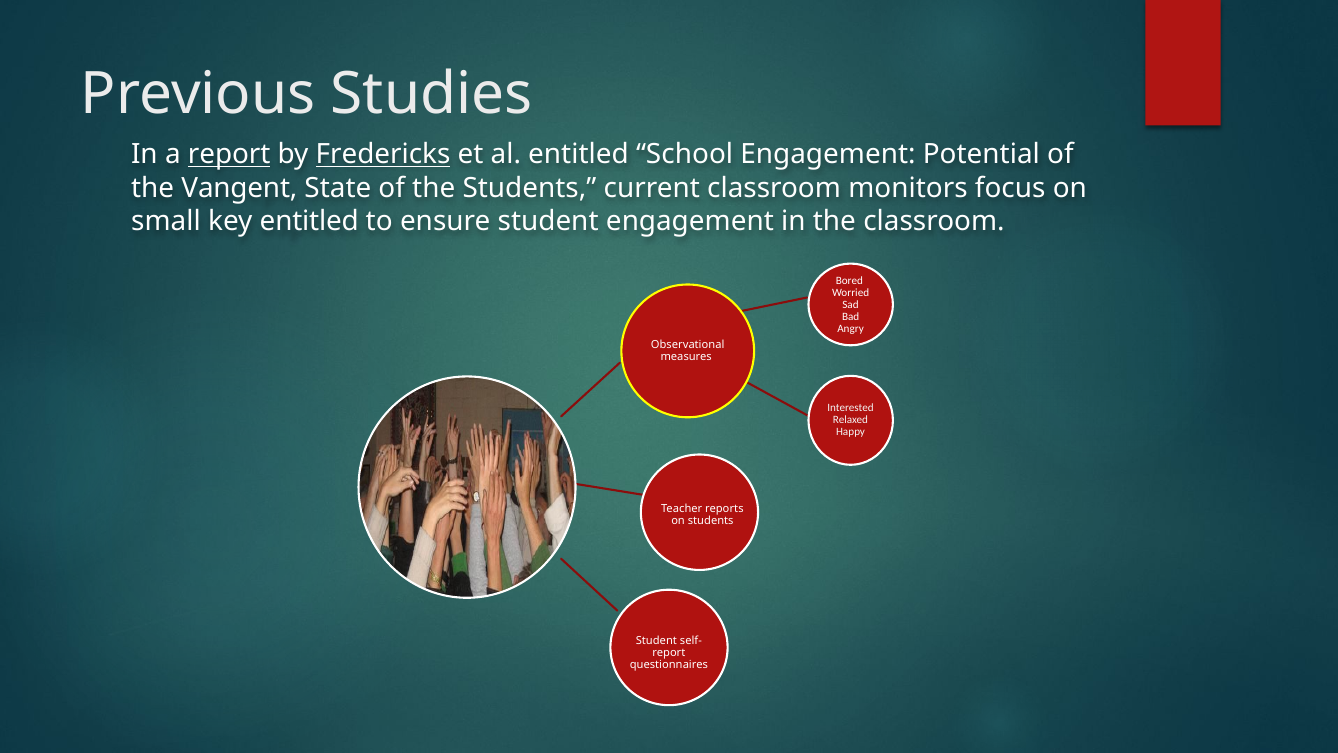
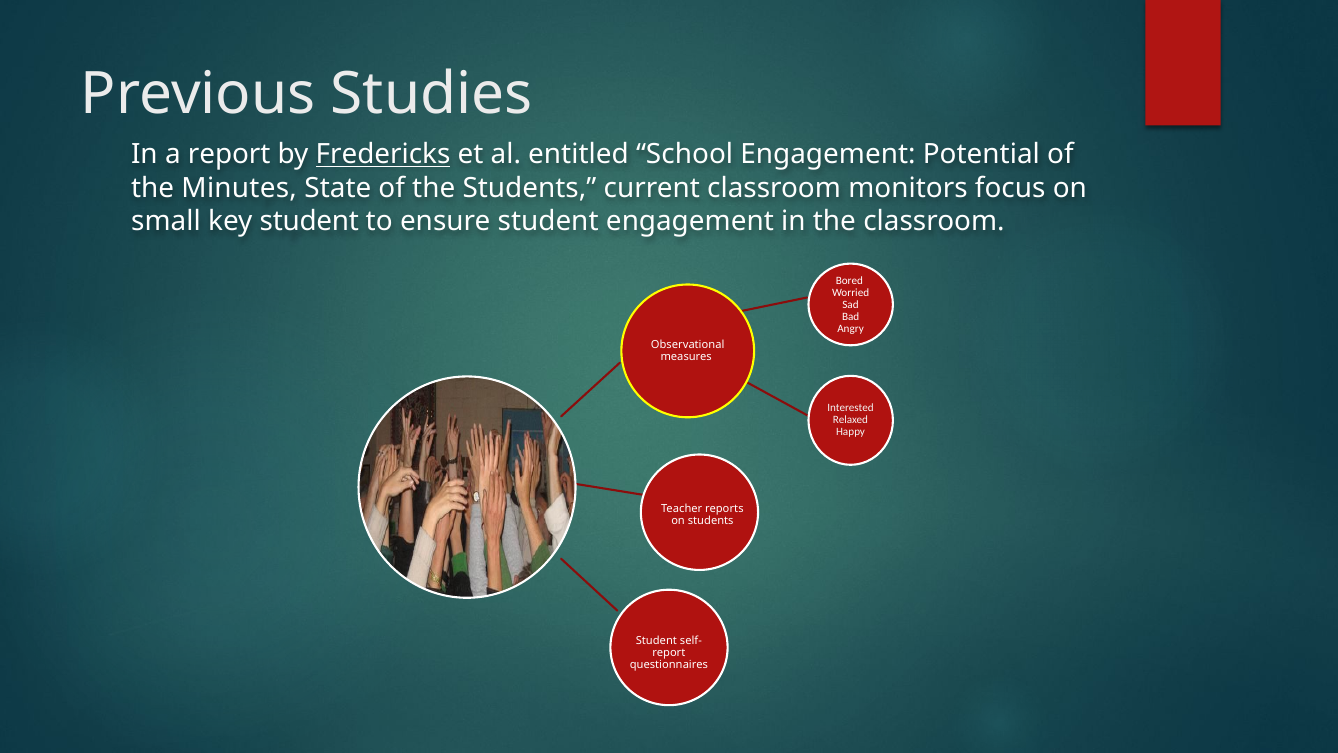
report underline: present -> none (229, 154)
Vangent: Vangent -> Minutes (239, 188)
key entitled: entitled -> student (309, 221)
